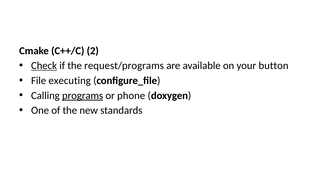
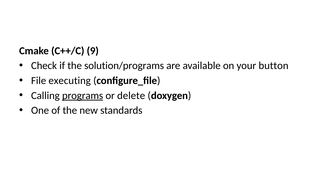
2: 2 -> 9 (93, 51)
Check underline: present -> none (44, 65)
request/programs: request/programs -> solution/programs (124, 65)
phone: phone -> delete (131, 95)
